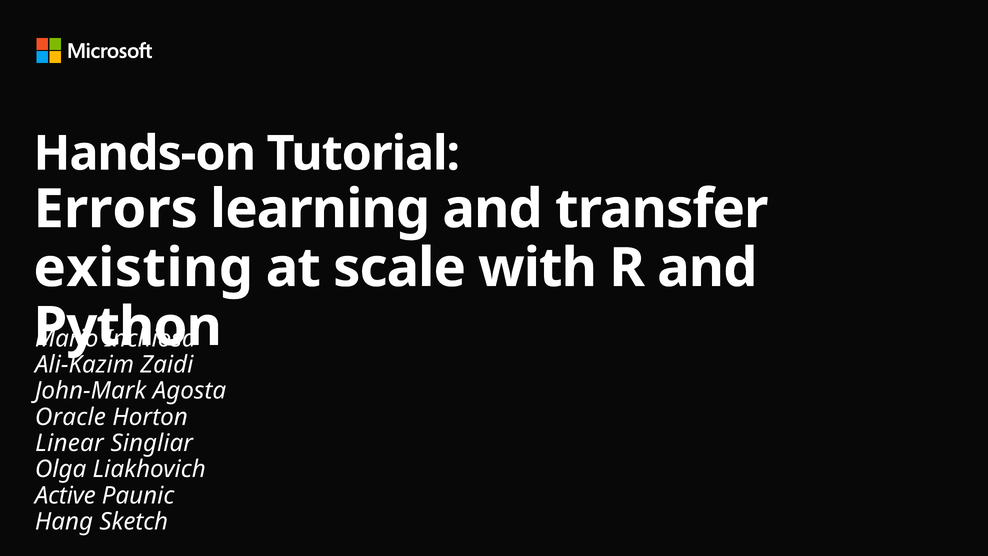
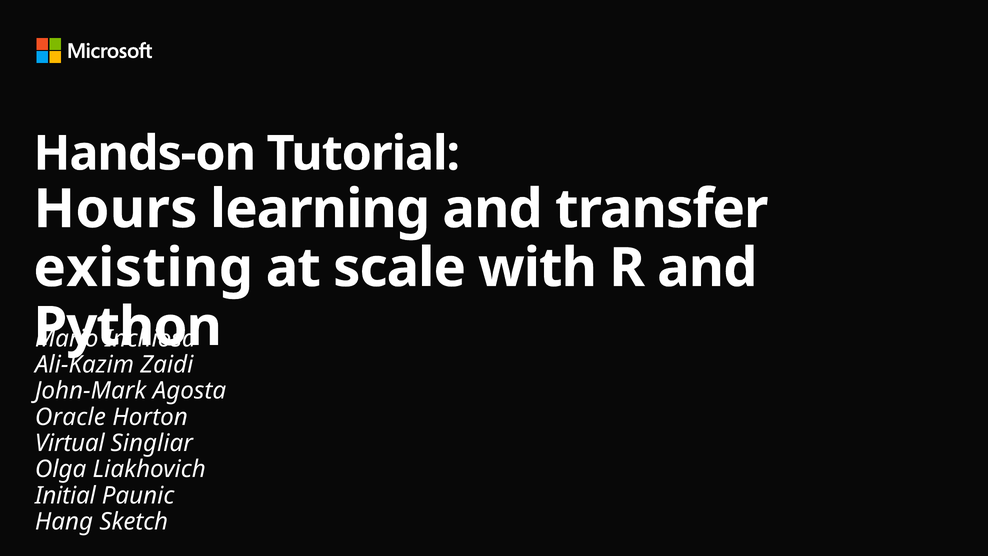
Errors: Errors -> Hours (115, 209)
Linear: Linear -> Virtual (70, 443)
Active: Active -> Initial (65, 495)
